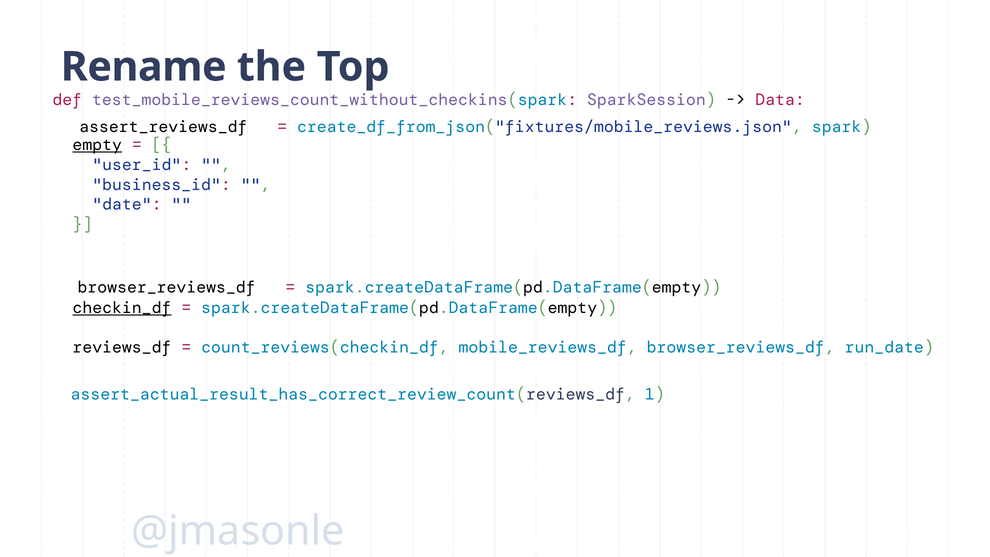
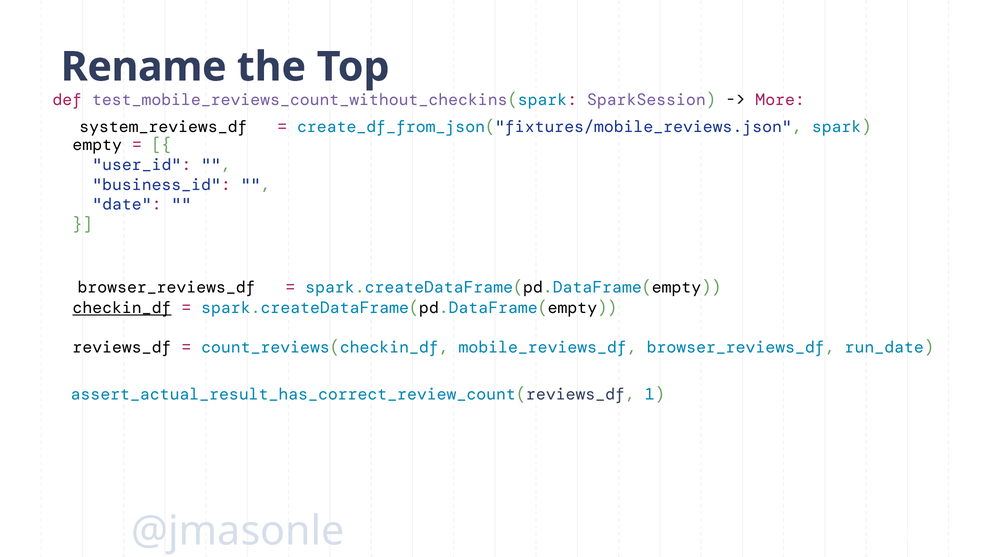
Data: Data -> More (780, 100)
assert_reviews_df: assert_reviews_df -> system_reviews_df (163, 127)
empty underline: present -> none (97, 145)
